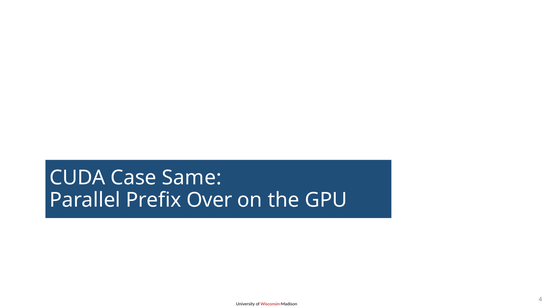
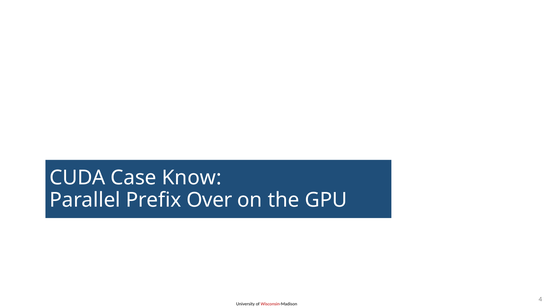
Same: Same -> Know (192, 178)
